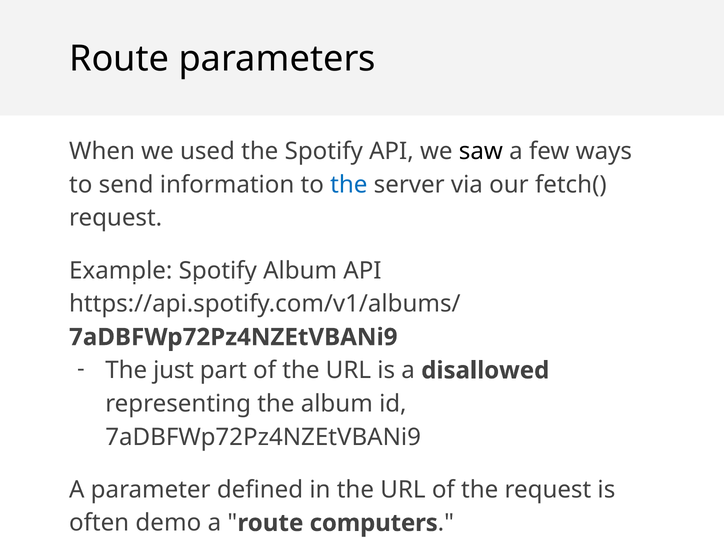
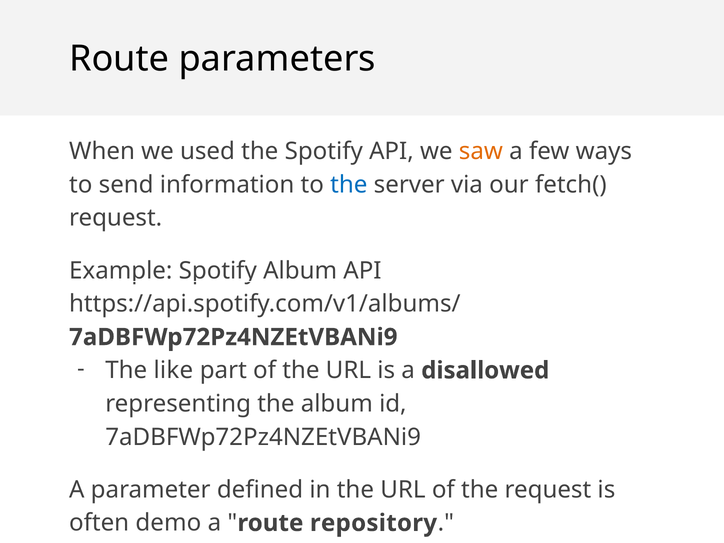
saw colour: black -> orange (481, 151)
just: just -> like (173, 370)
computers: computers -> repository (373, 523)
